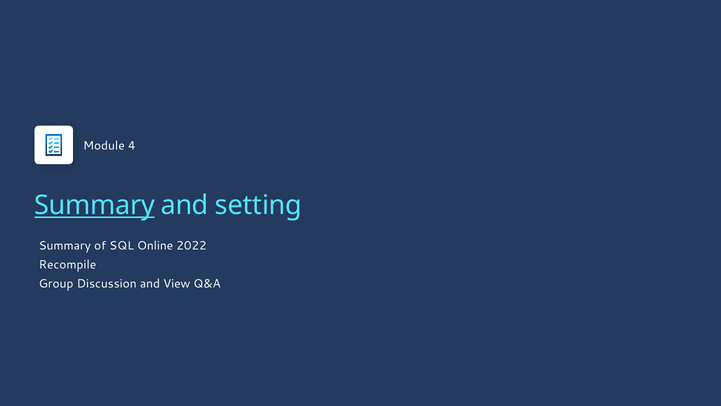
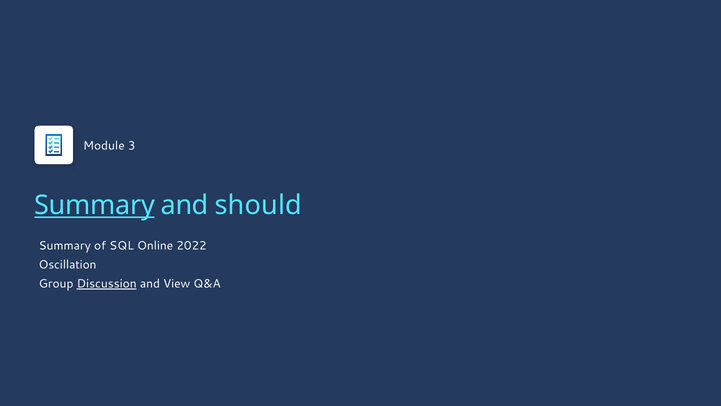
4: 4 -> 3 (132, 146)
setting: setting -> should (258, 205)
Recompile: Recompile -> Oscillation (68, 265)
Discussion underline: none -> present (107, 284)
